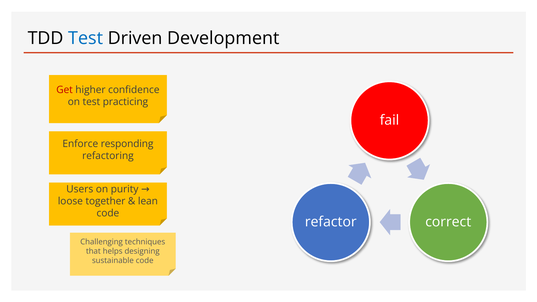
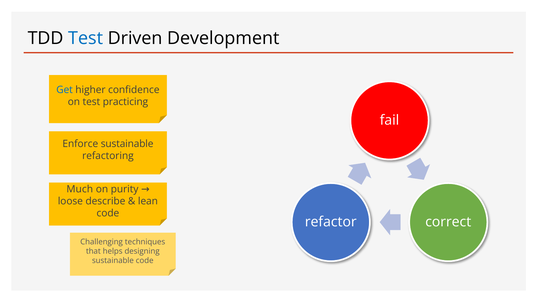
Get colour: red -> blue (65, 90)
Enforce responding: responding -> sustainable (127, 144)
Users: Users -> Much (80, 189)
together: together -> describe (105, 201)
